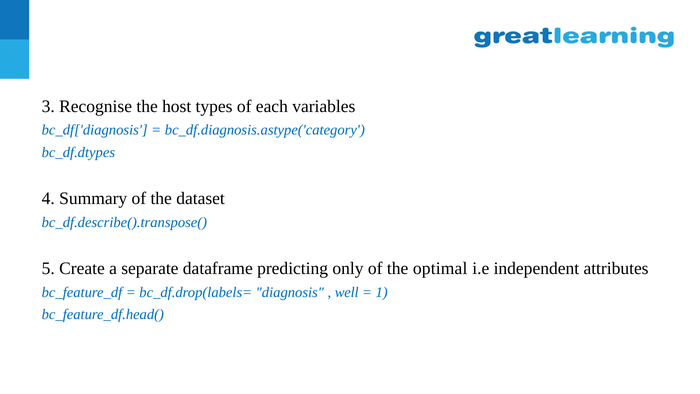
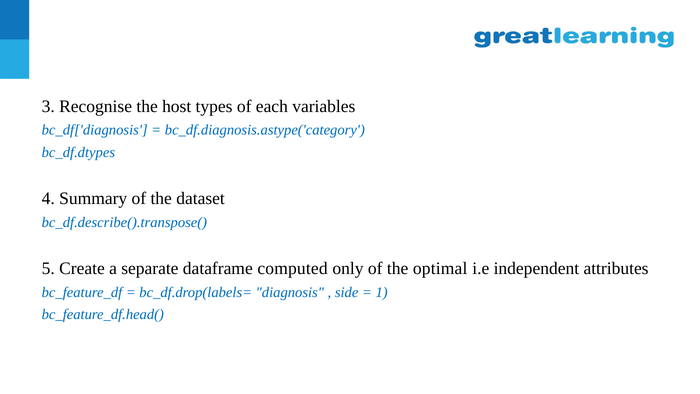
predicting: predicting -> computed (293, 268)
well: well -> side (347, 292)
